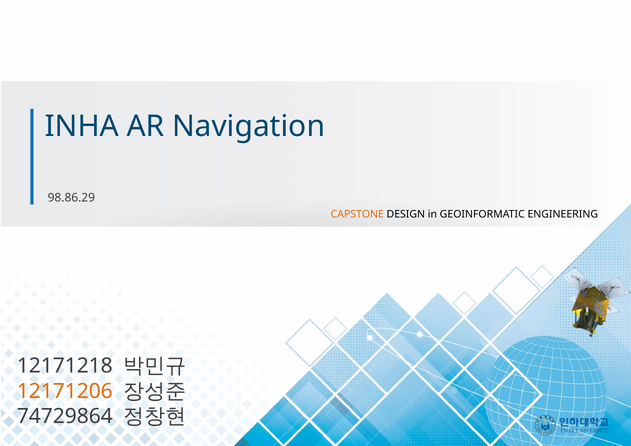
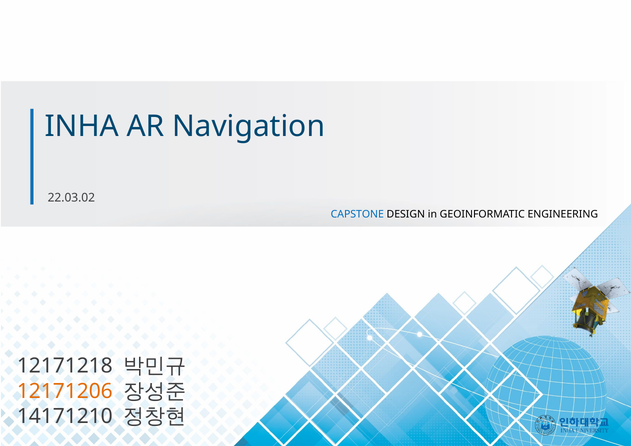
98.86.29: 98.86.29 -> 22.03.02 (71, 198)
CAPSTONE colour: orange -> blue (357, 215)
74729864: 74729864 -> 14171210 (65, 417)
